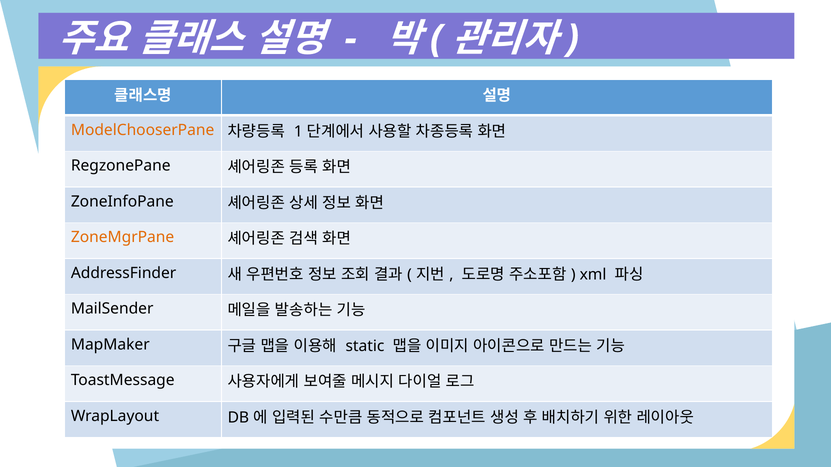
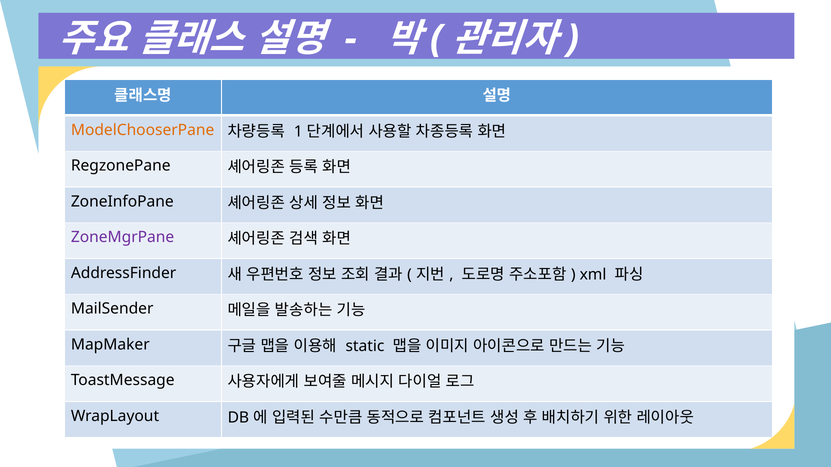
ZoneMgrPane colour: orange -> purple (123, 237)
